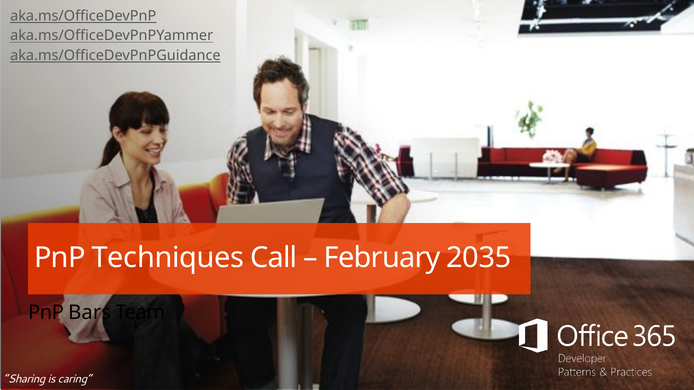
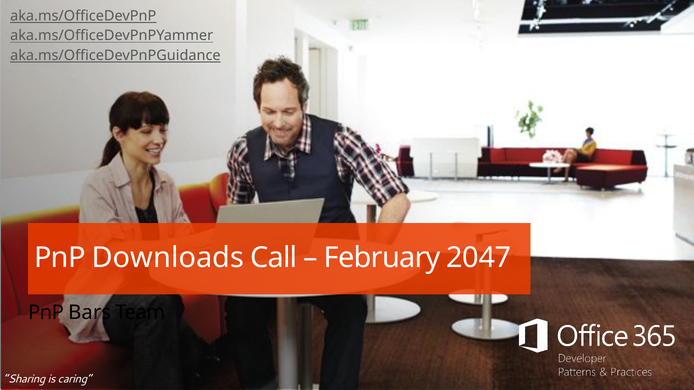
Techniques: Techniques -> Downloads (168, 258)
2035: 2035 -> 2047 (479, 258)
